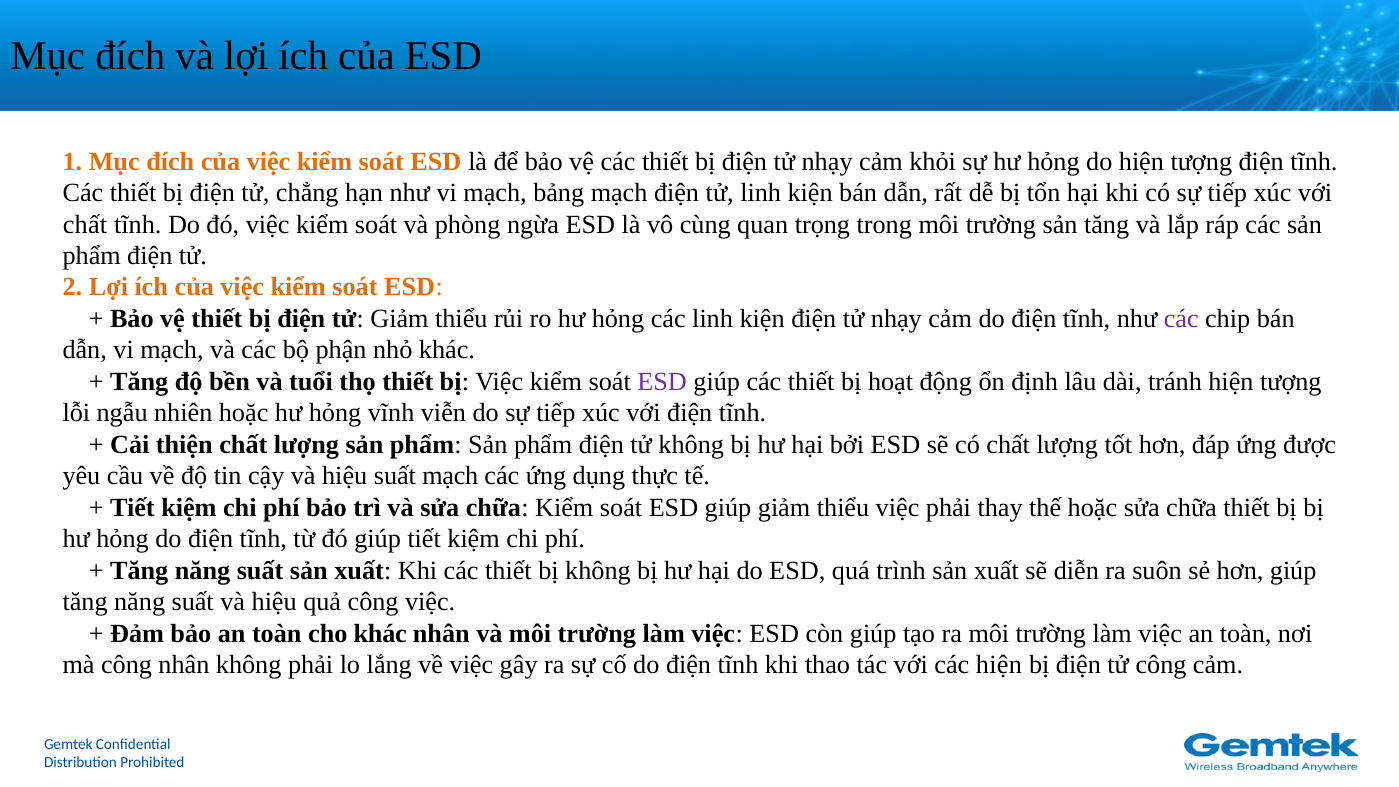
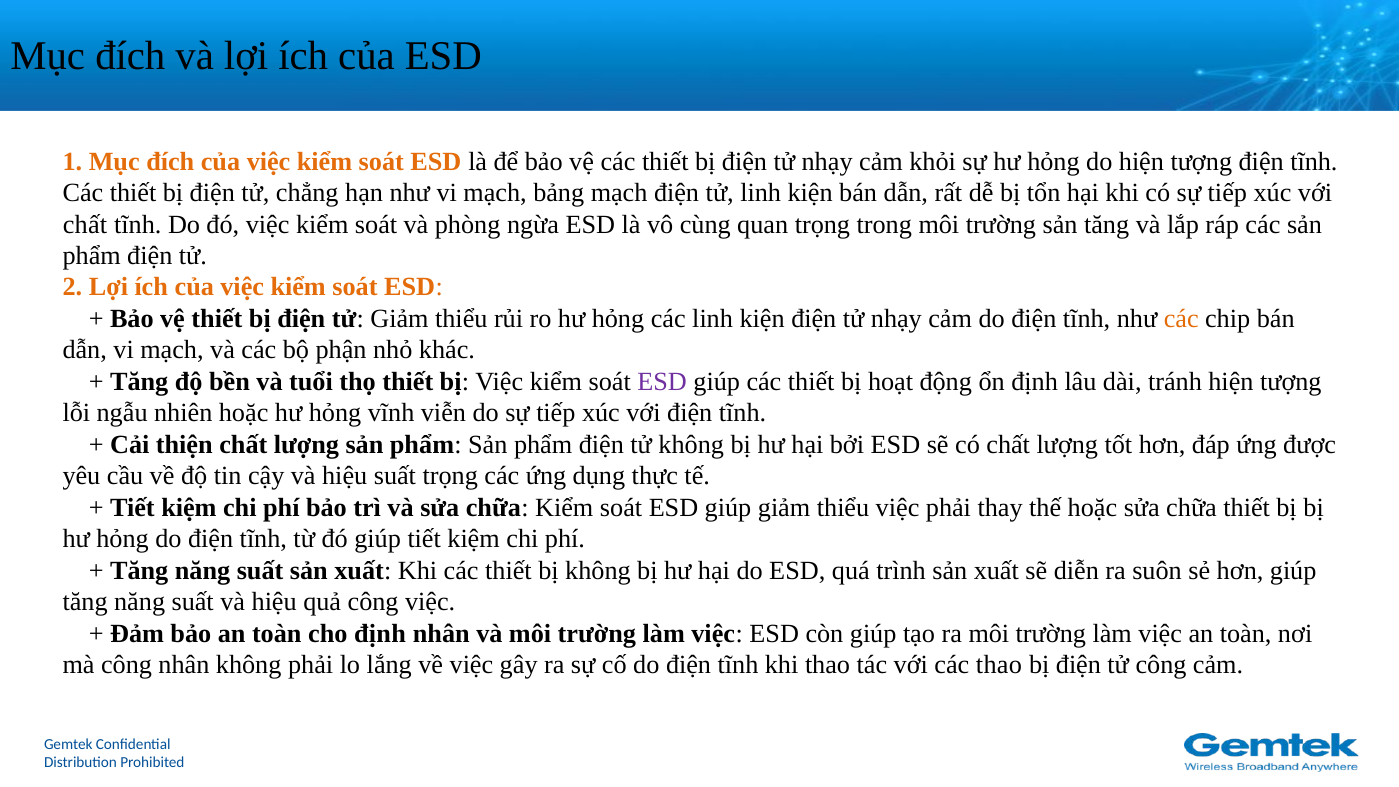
các colour: purple -> orange (1181, 319)
suất mạch: mạch -> trọng (450, 476)
cho khác: khác -> định (380, 634)
các hiện: hiện -> thao (999, 665)
